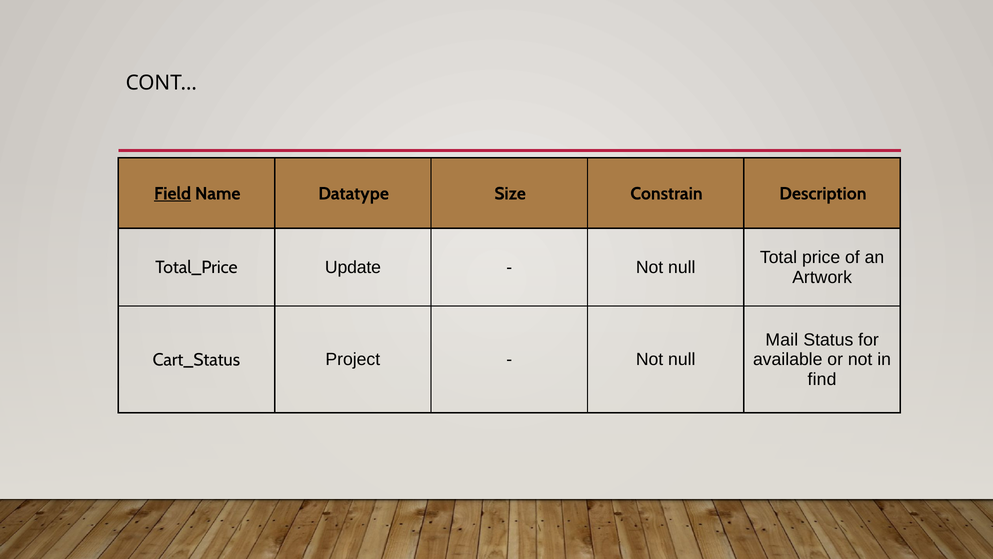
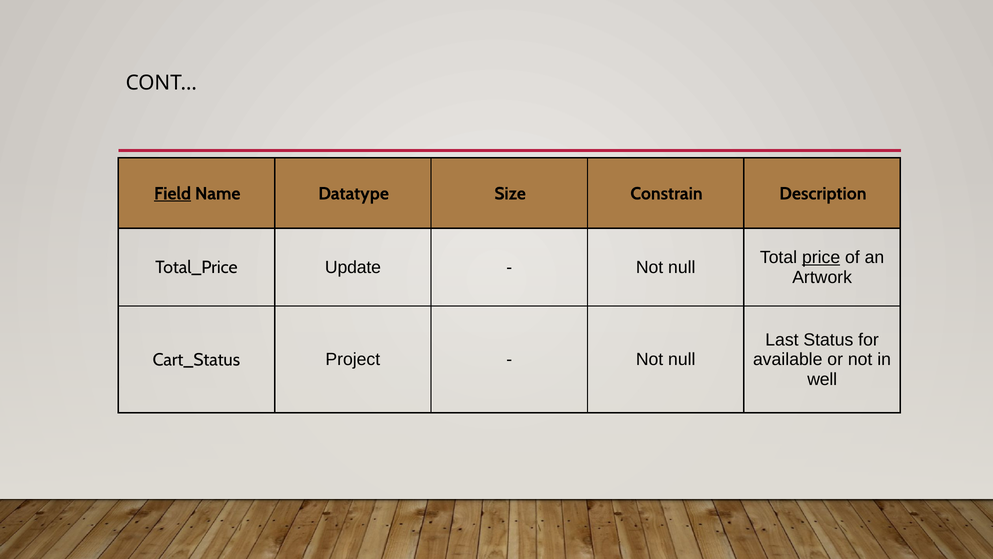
price underline: none -> present (821, 257)
Mail: Mail -> Last (782, 340)
find: find -> well (822, 379)
